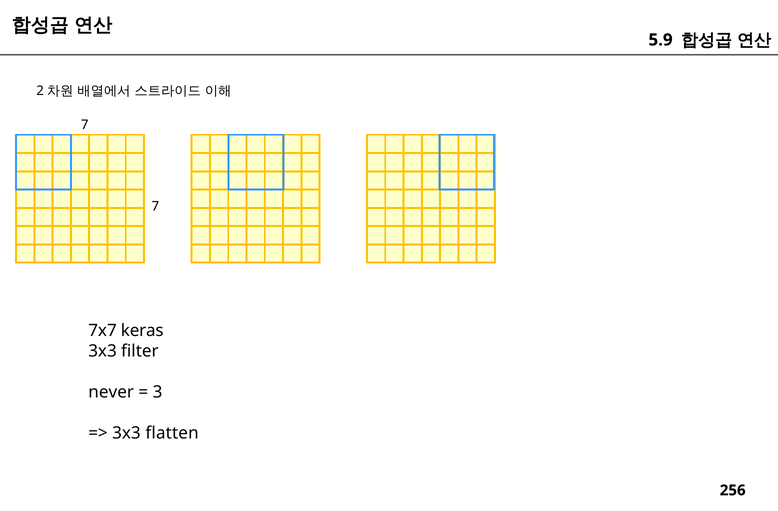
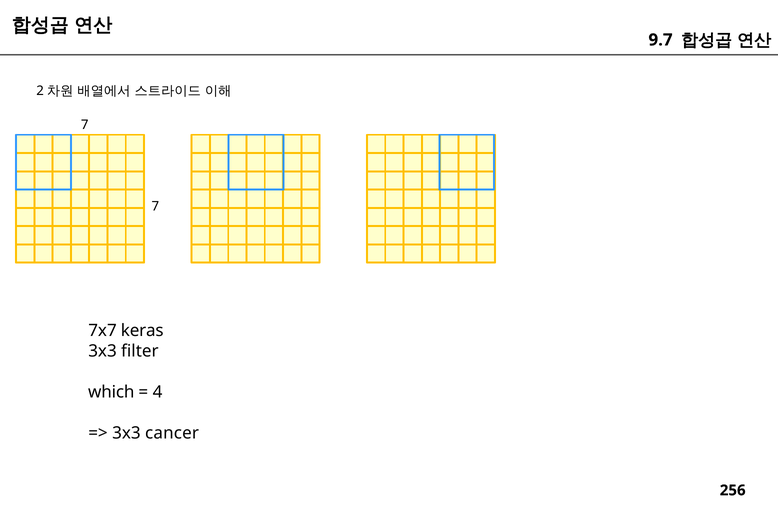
5.9: 5.9 -> 9.7 (661, 40)
never: never -> which (111, 392)
3: 3 -> 4 (158, 392)
flatten: flatten -> cancer (172, 433)
